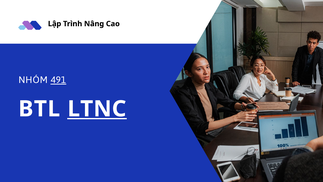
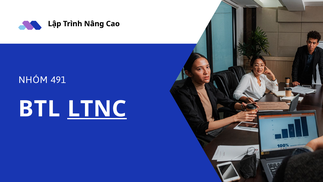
491 underline: present -> none (58, 80)
